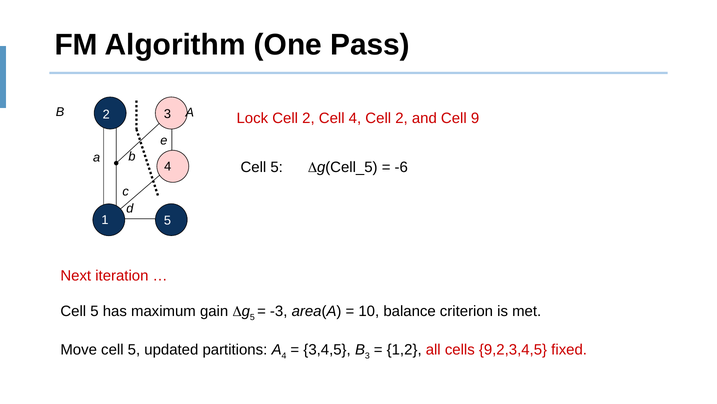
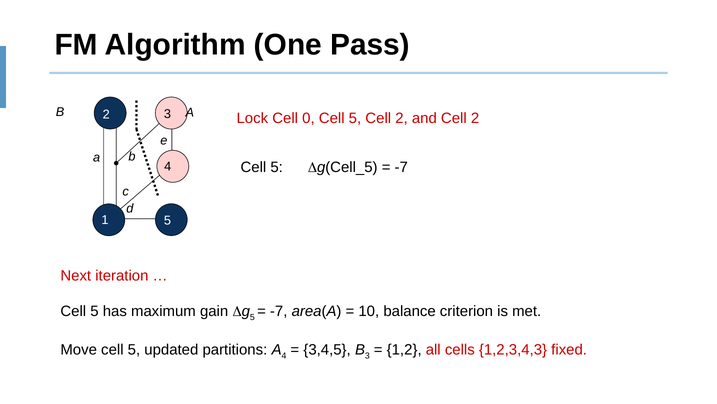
Lock Cell 2: 2 -> 0 (308, 118)
4: 4 -> 5 (355, 118)
and Cell 9: 9 -> 2 (475, 118)
-6: -6 -> -7 (401, 167)
-3: -3 -> -7 (279, 311)
9,2,3,4,5: 9,2,3,4,5 -> 1,2,3,4,3 (513, 349)
